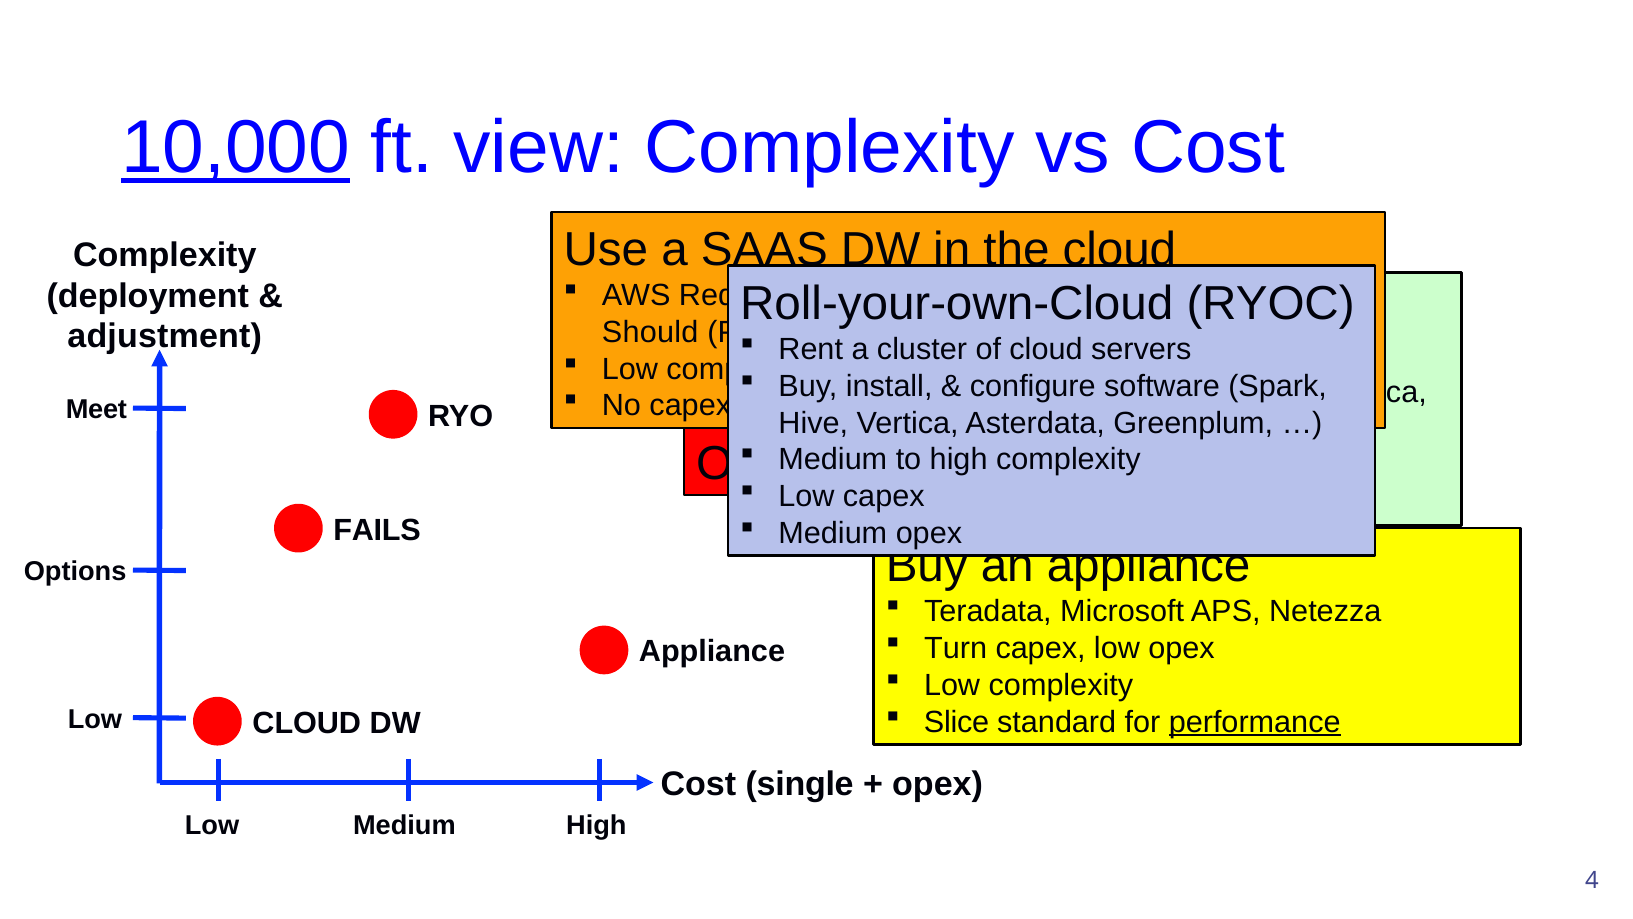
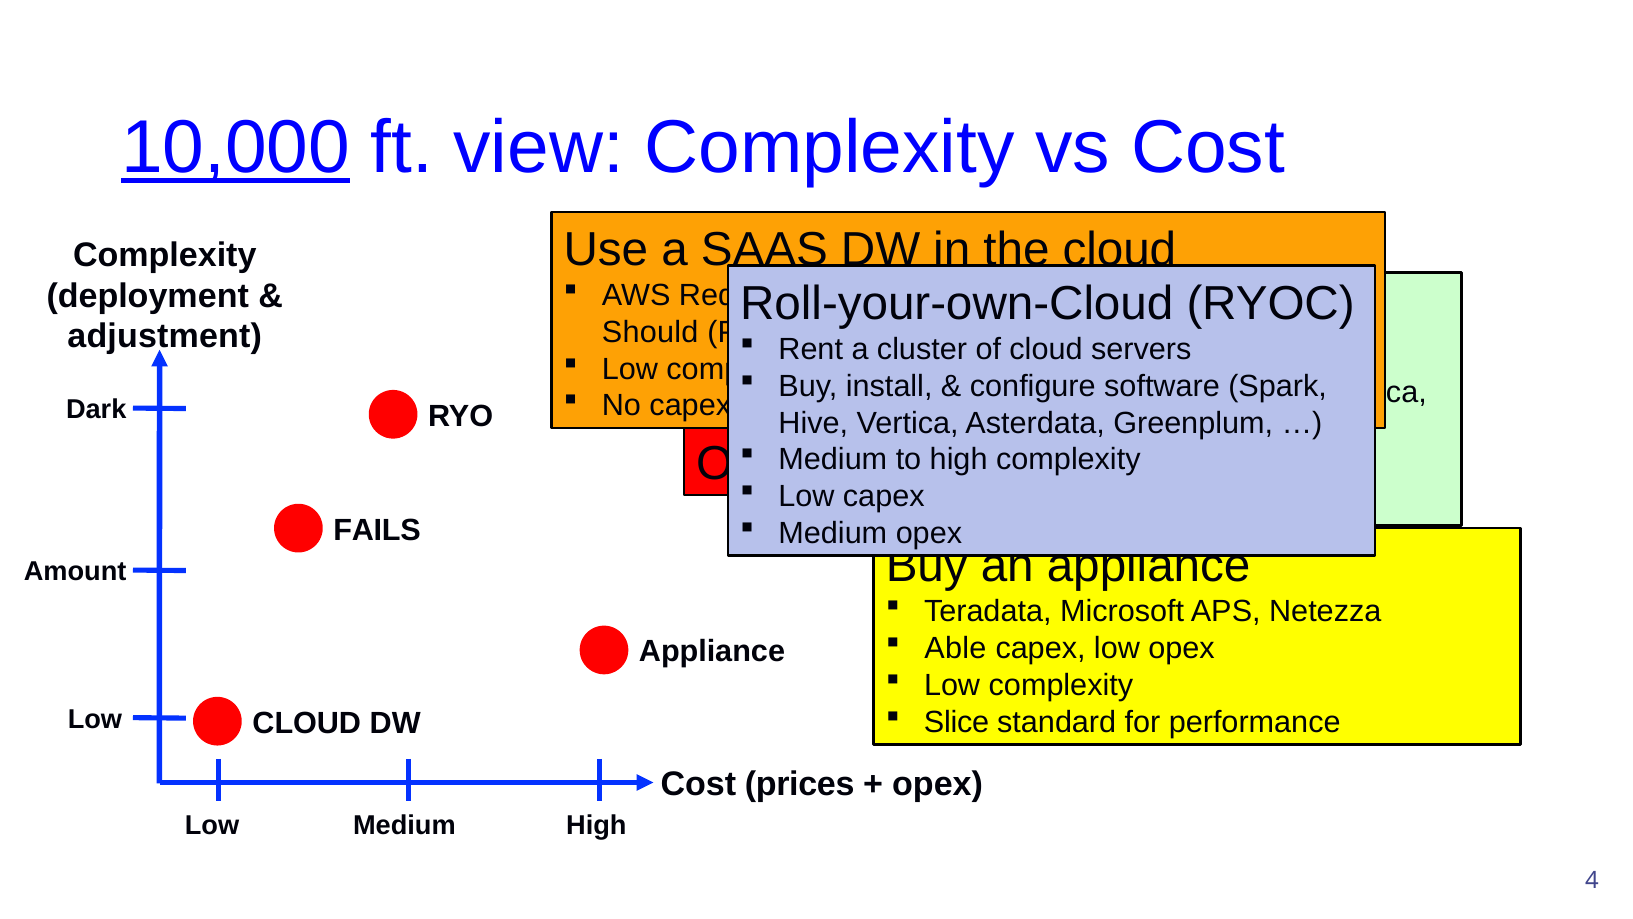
Meet: Meet -> Dark (96, 410)
Options: Options -> Amount (75, 571)
Turn: Turn -> Able (955, 648)
performance underline: present -> none (1255, 722)
single: single -> prices (800, 784)
